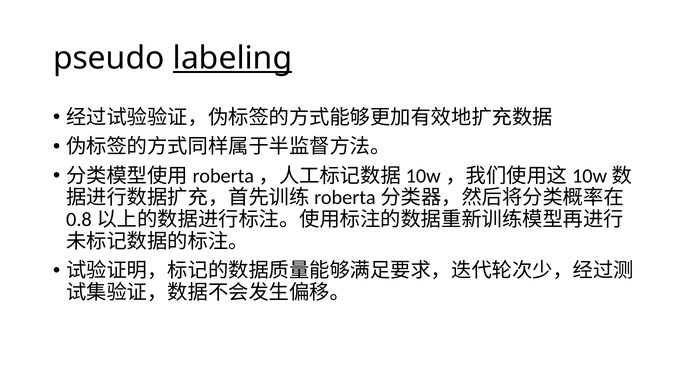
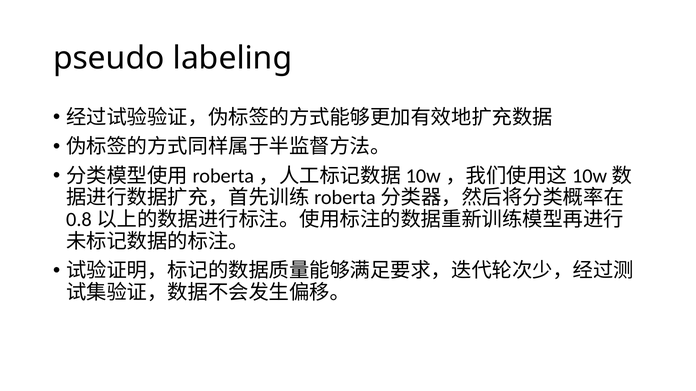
labeling underline: present -> none (233, 58)
